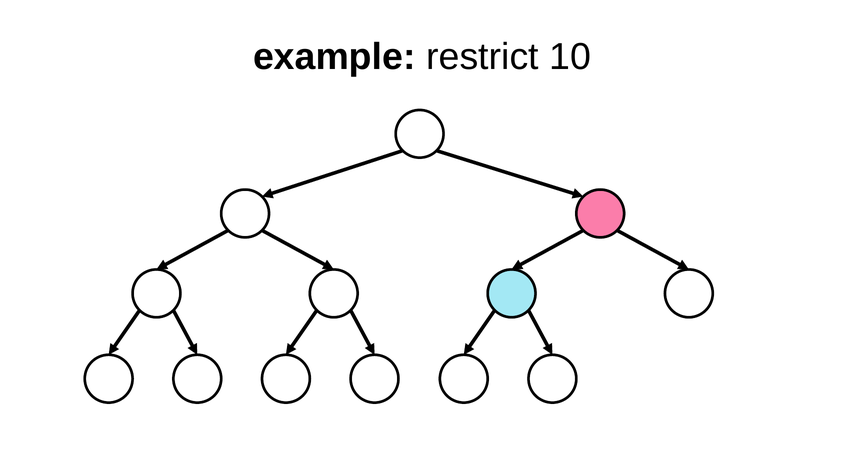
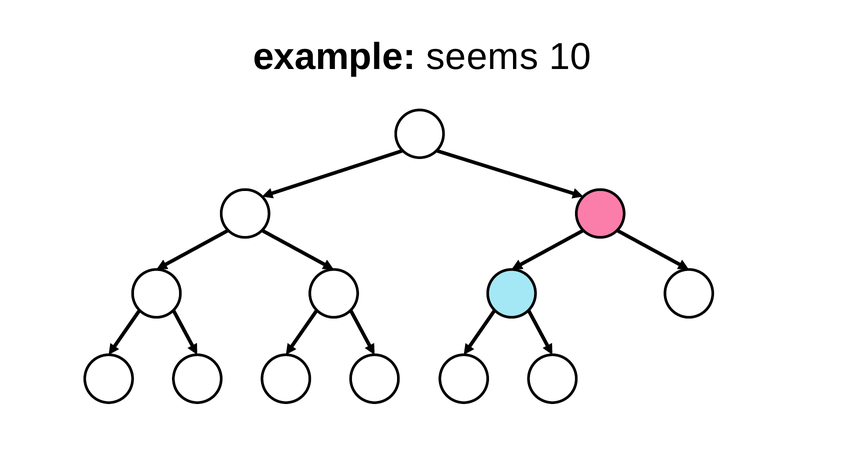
restrict: restrict -> seems (482, 57)
